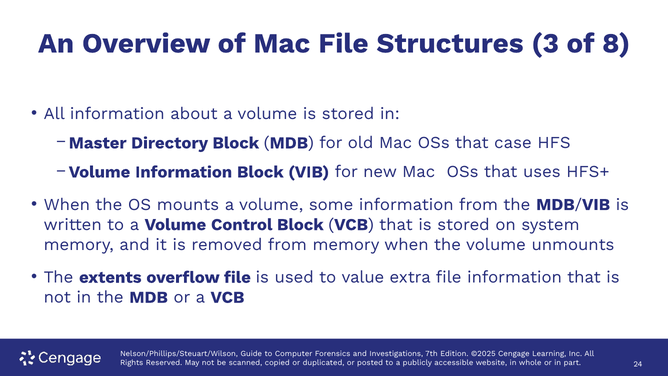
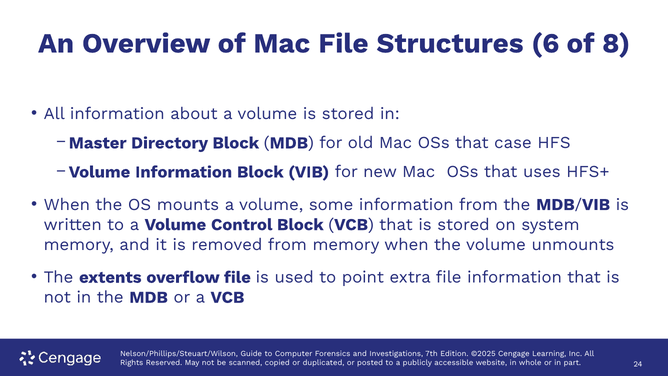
3: 3 -> 6 (545, 43)
value: value -> point (363, 277)
